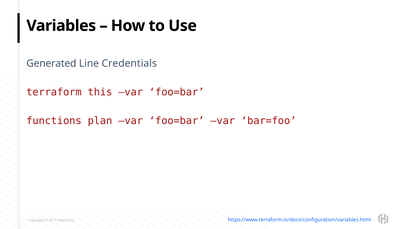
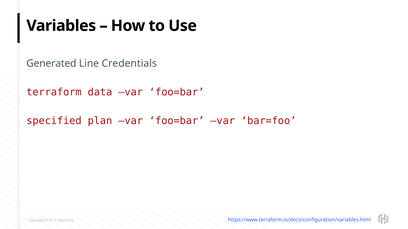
this: this -> data (100, 92)
functions: functions -> specified (54, 121)
